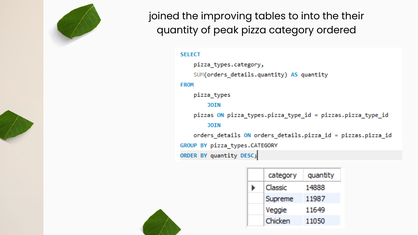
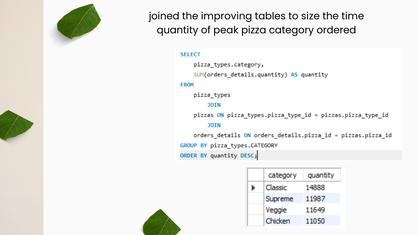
into: into -> size (310, 16)
their: their -> time (353, 16)
